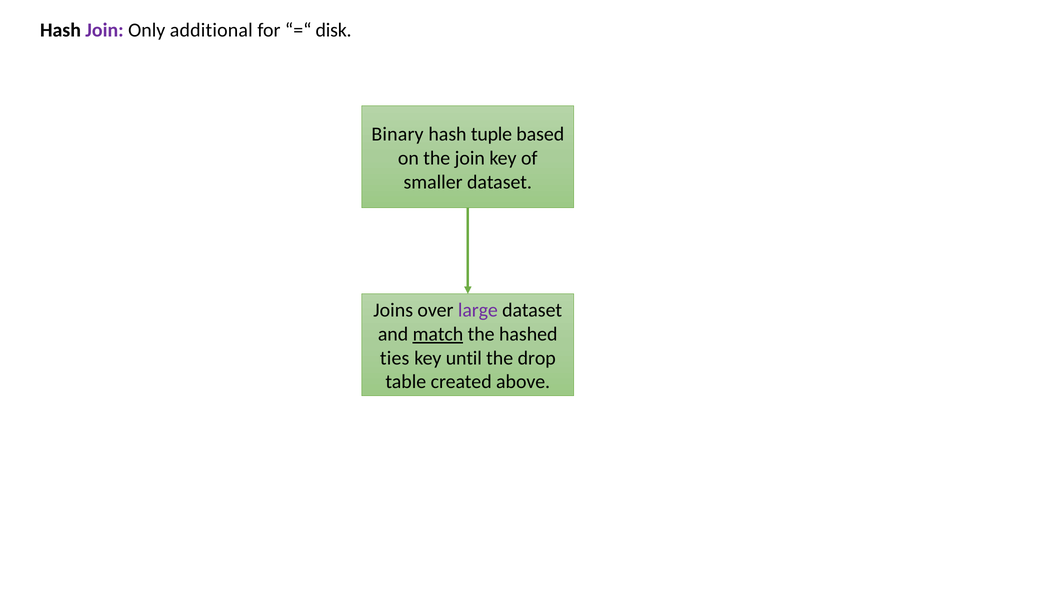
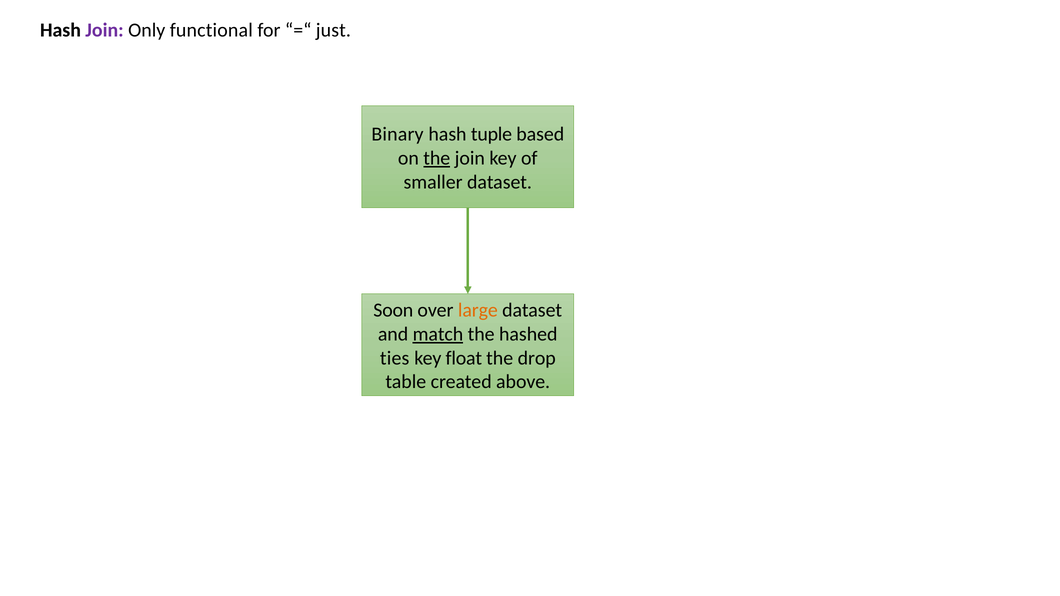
additional: additional -> functional (211, 30)
disk: disk -> just (333, 30)
the underline: none -> present (437, 158)
Joins: Joins -> Soon (393, 310)
large colour: purple -> orange (478, 310)
until: until -> float (464, 358)
